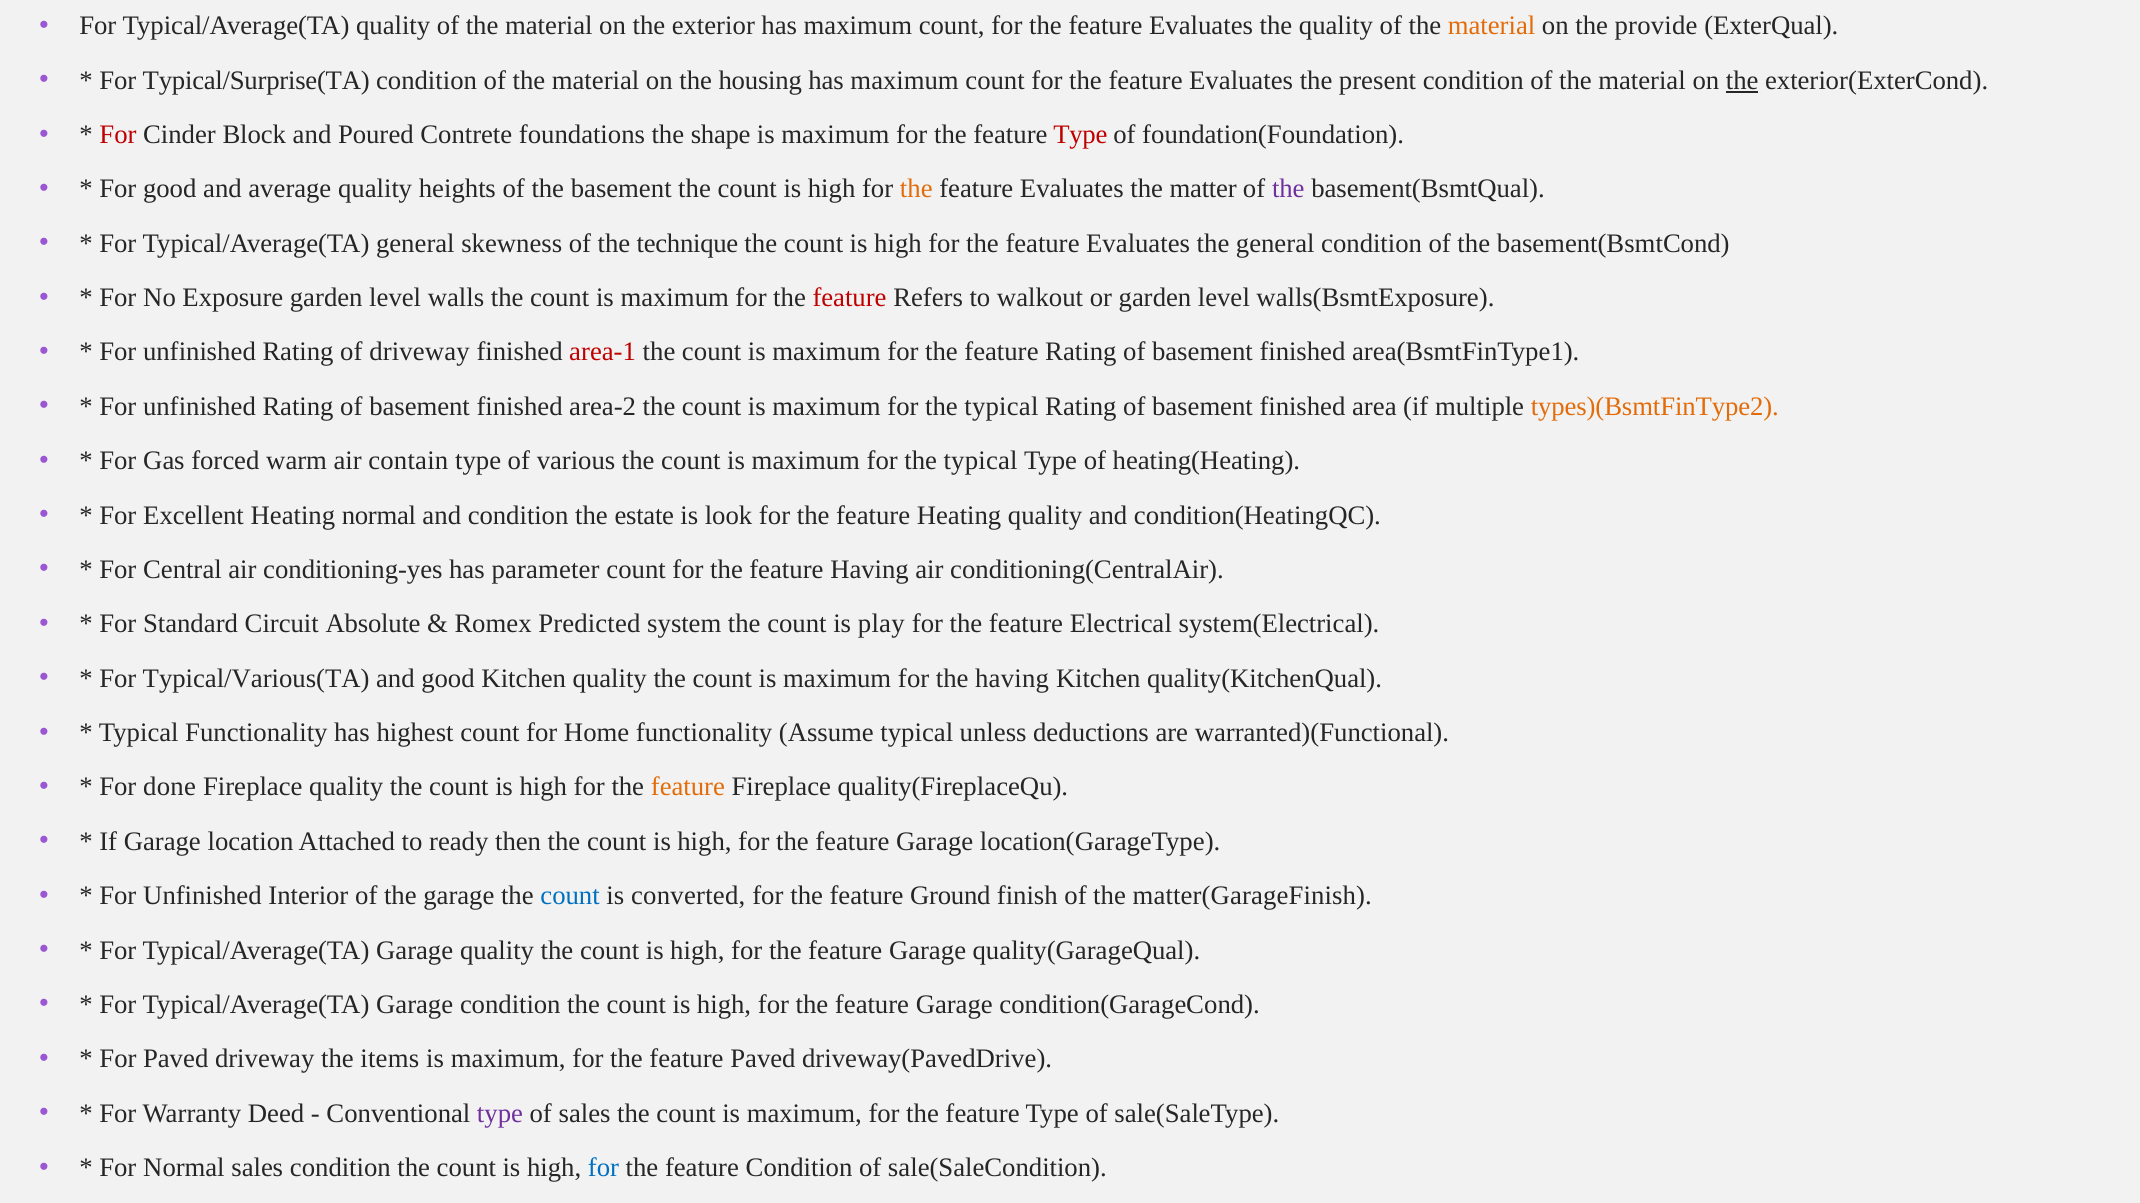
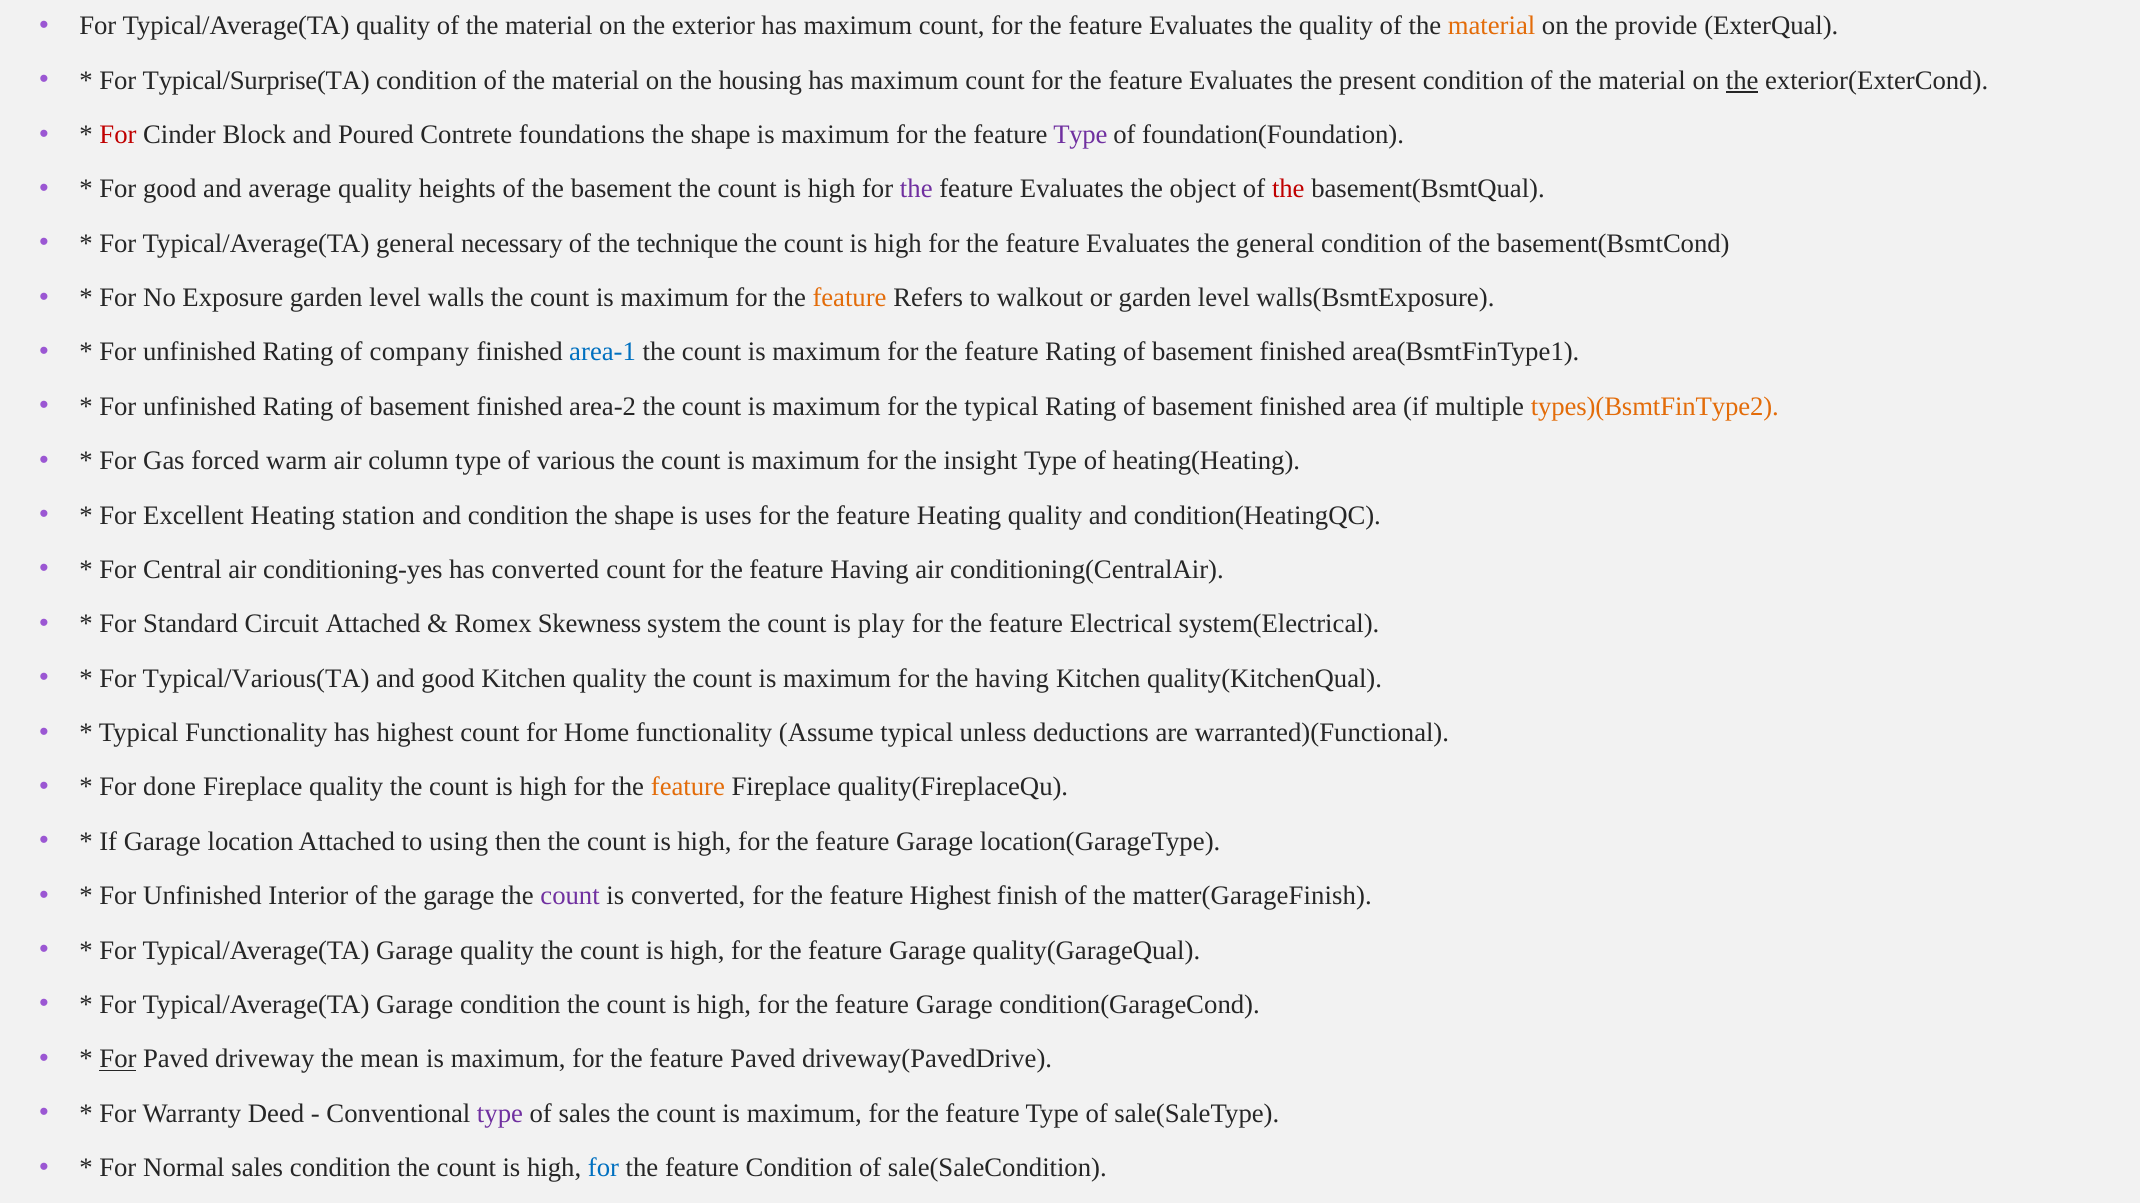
Type colour: red -> purple (1080, 135)
the colour: orange -> purple (916, 189)
matter: matter -> object (1203, 189)
the colour: purple -> red (1288, 189)
skewness: skewness -> necessary (512, 244)
feature colour: red -> orange (850, 298)
of driveway: driveway -> company (419, 352)
area-1 colour: red -> blue (603, 352)
contain: contain -> column (408, 461)
typical: typical -> insight (981, 461)
Heating normal: normal -> station (379, 516)
condition the estate: estate -> shape (644, 516)
look: look -> uses (728, 516)
has parameter: parameter -> converted (545, 570)
Circuit Absolute: Absolute -> Attached (373, 624)
Predicted: Predicted -> Skewness (590, 624)
ready: ready -> using (459, 842)
count colour: blue -> purple (570, 896)
feature Ground: Ground -> Highest (950, 896)
For underline: none -> present (118, 1060)
items: items -> mean (390, 1060)
